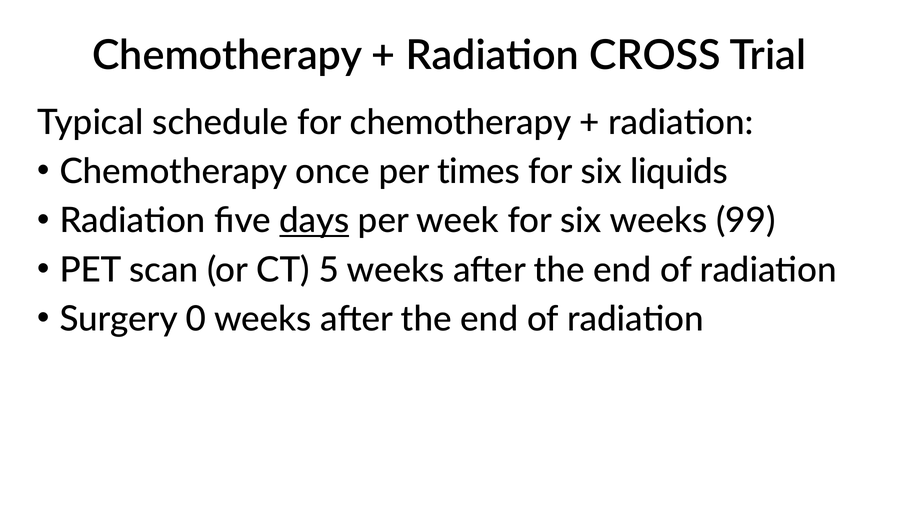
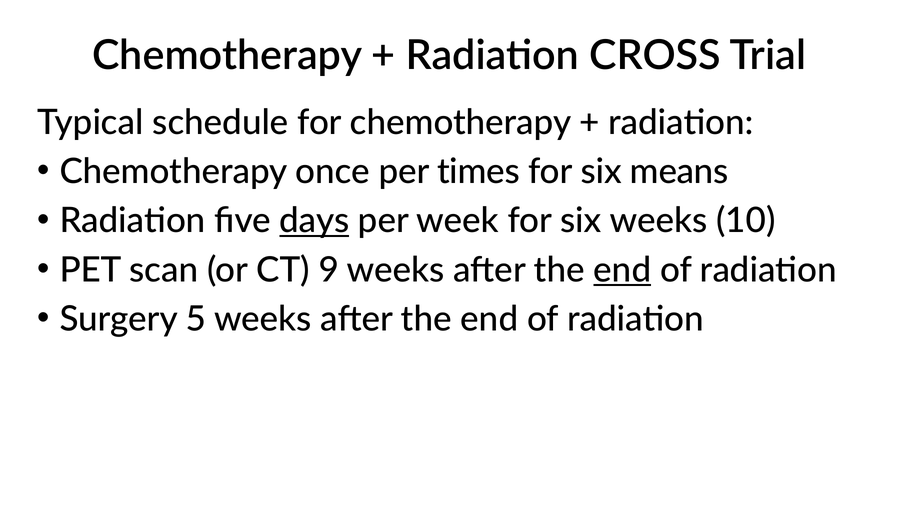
liquids: liquids -> means (679, 172)
99: 99 -> 10 (746, 221)
5: 5 -> 9 (329, 270)
end underline: none -> present (622, 270)
0: 0 -> 5 (196, 319)
